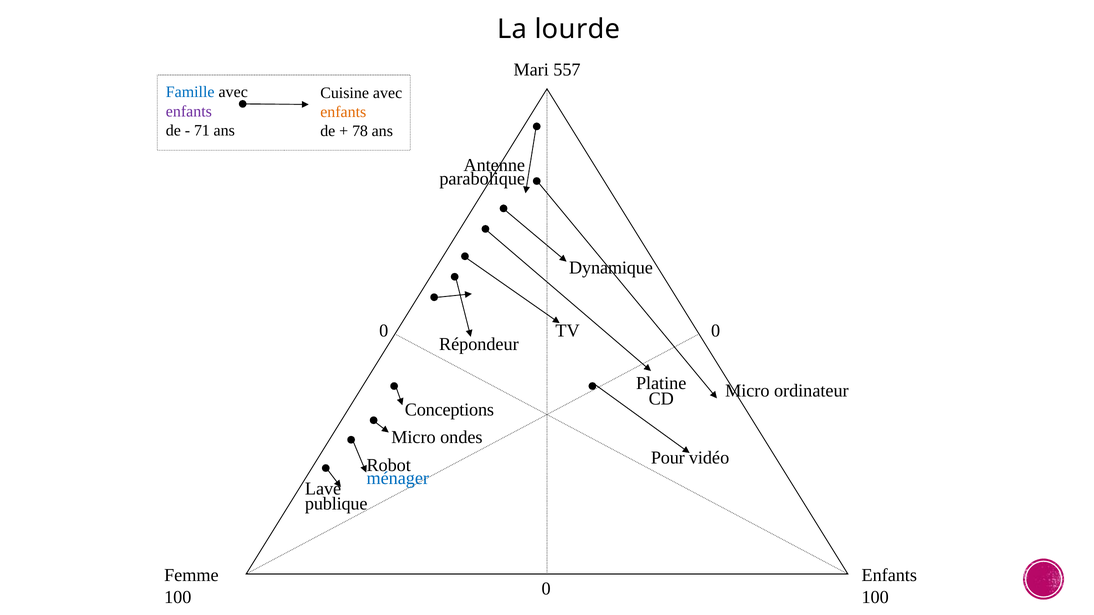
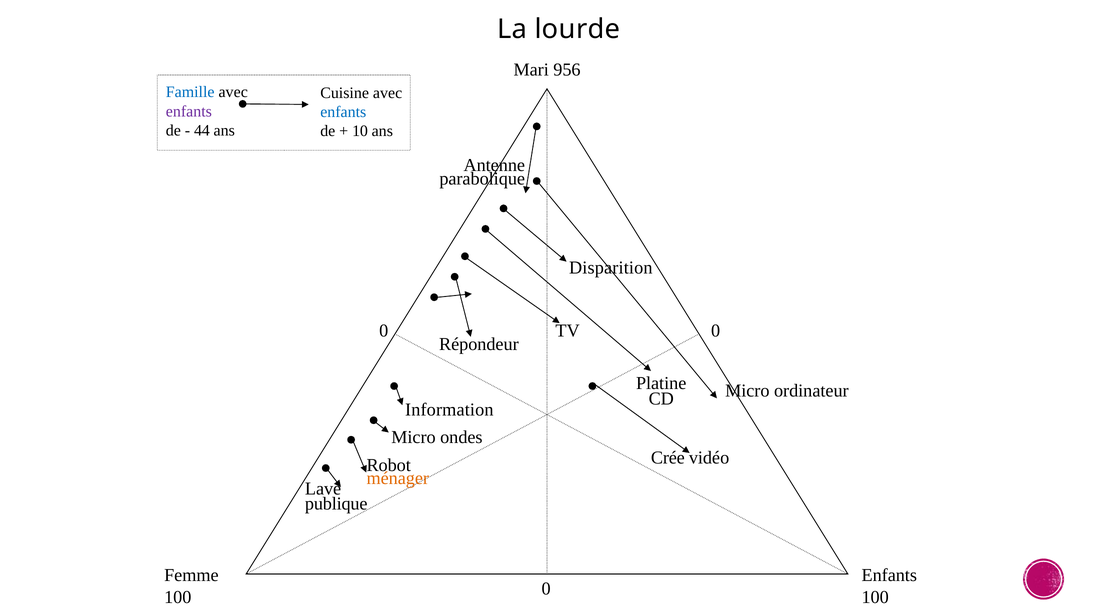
557: 557 -> 956 (567, 70)
enfants colour: orange -> blue (343, 112)
71: 71 -> 44 (202, 131)
78: 78 -> 10 (360, 131)
Dynamique: Dynamique -> Disparition (611, 268)
Conceptions: Conceptions -> Information (449, 410)
Pour: Pour -> Crée (668, 458)
ménager colour: blue -> orange (398, 479)
